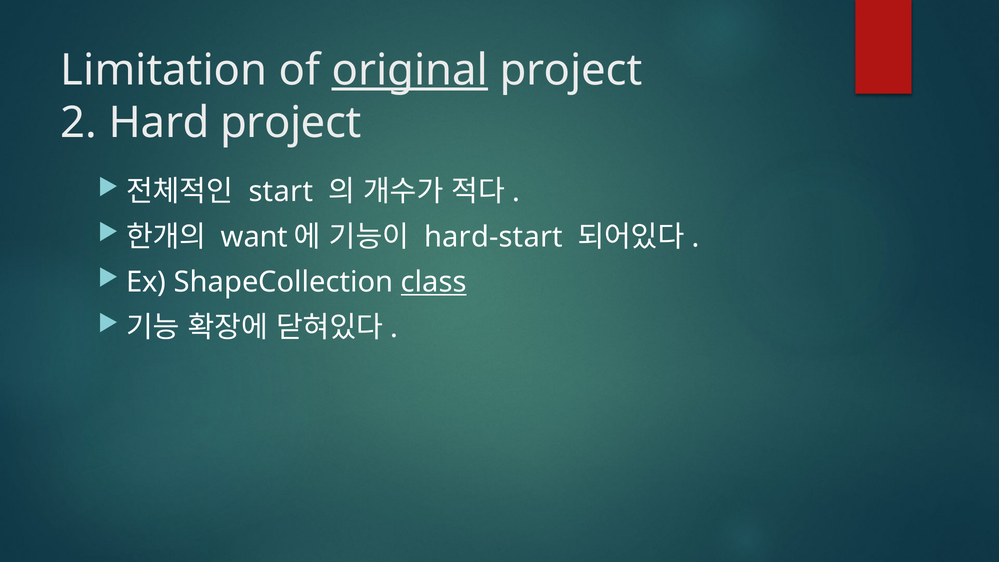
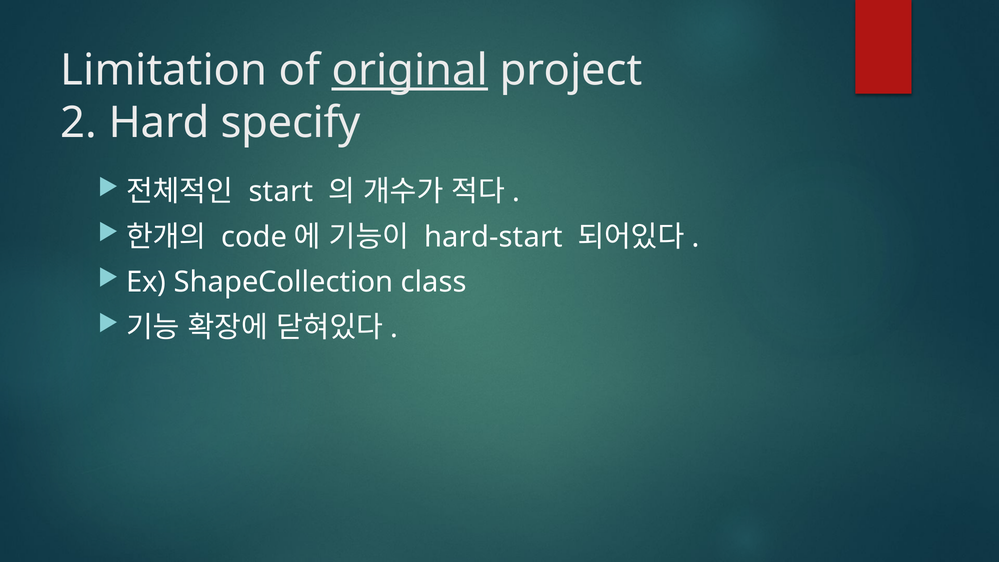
Hard project: project -> specify (291, 123)
want: want -> code (254, 237)
class underline: present -> none (434, 282)
